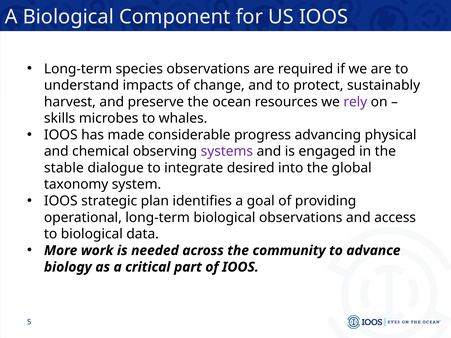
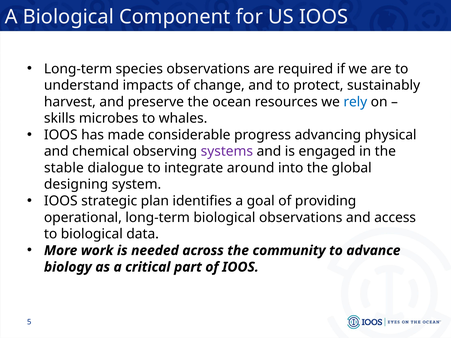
rely colour: purple -> blue (355, 102)
desired: desired -> around (251, 168)
taxonomy: taxonomy -> designing (76, 185)
